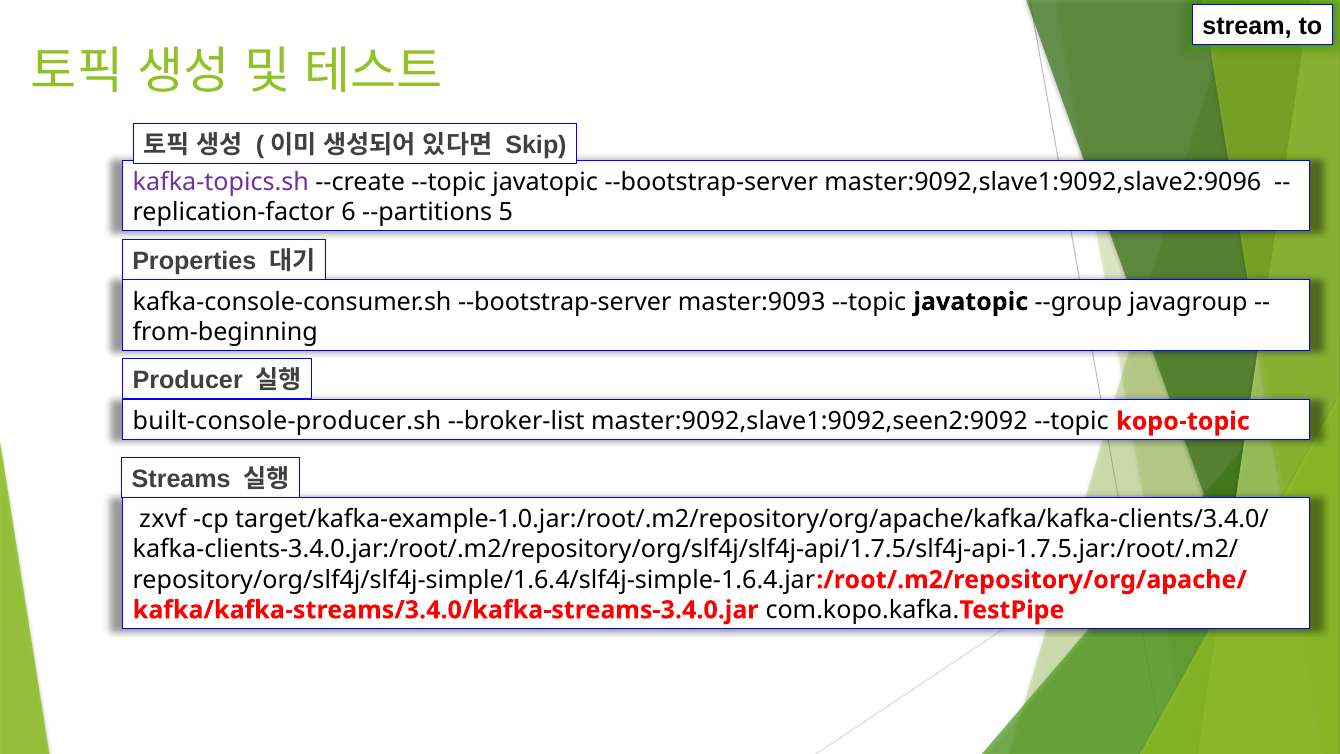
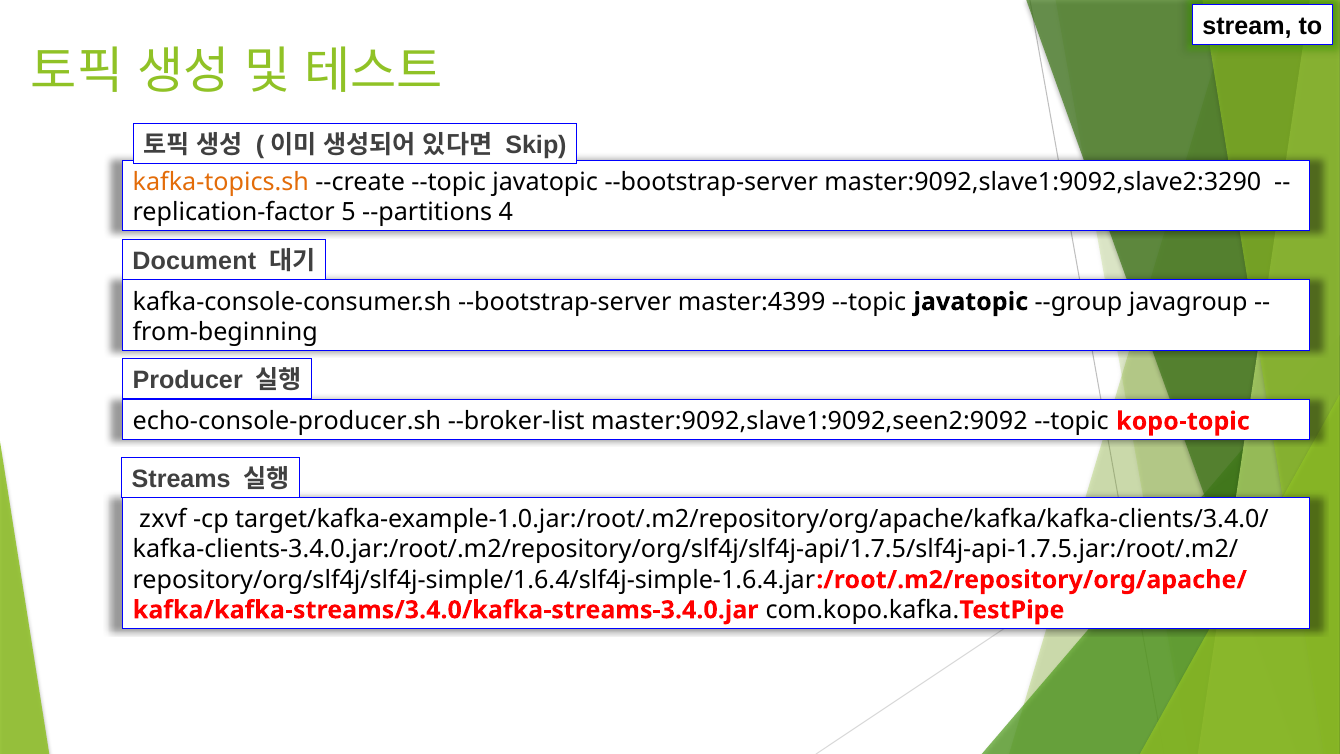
kafka-topics.sh colour: purple -> orange (221, 182)
master:9092,slave1:9092,slave2:9096: master:9092,slave1:9092,slave2:9096 -> master:9092,slave1:9092,slave2:3290 (1043, 182)
6: 6 -> 5 (349, 212)
5: 5 -> 4 (506, 212)
Properties: Properties -> Document (194, 261)
master:9093: master:9093 -> master:4399 (752, 302)
built-console-producer.sh: built-console-producer.sh -> echo-console-producer.sh (287, 421)
